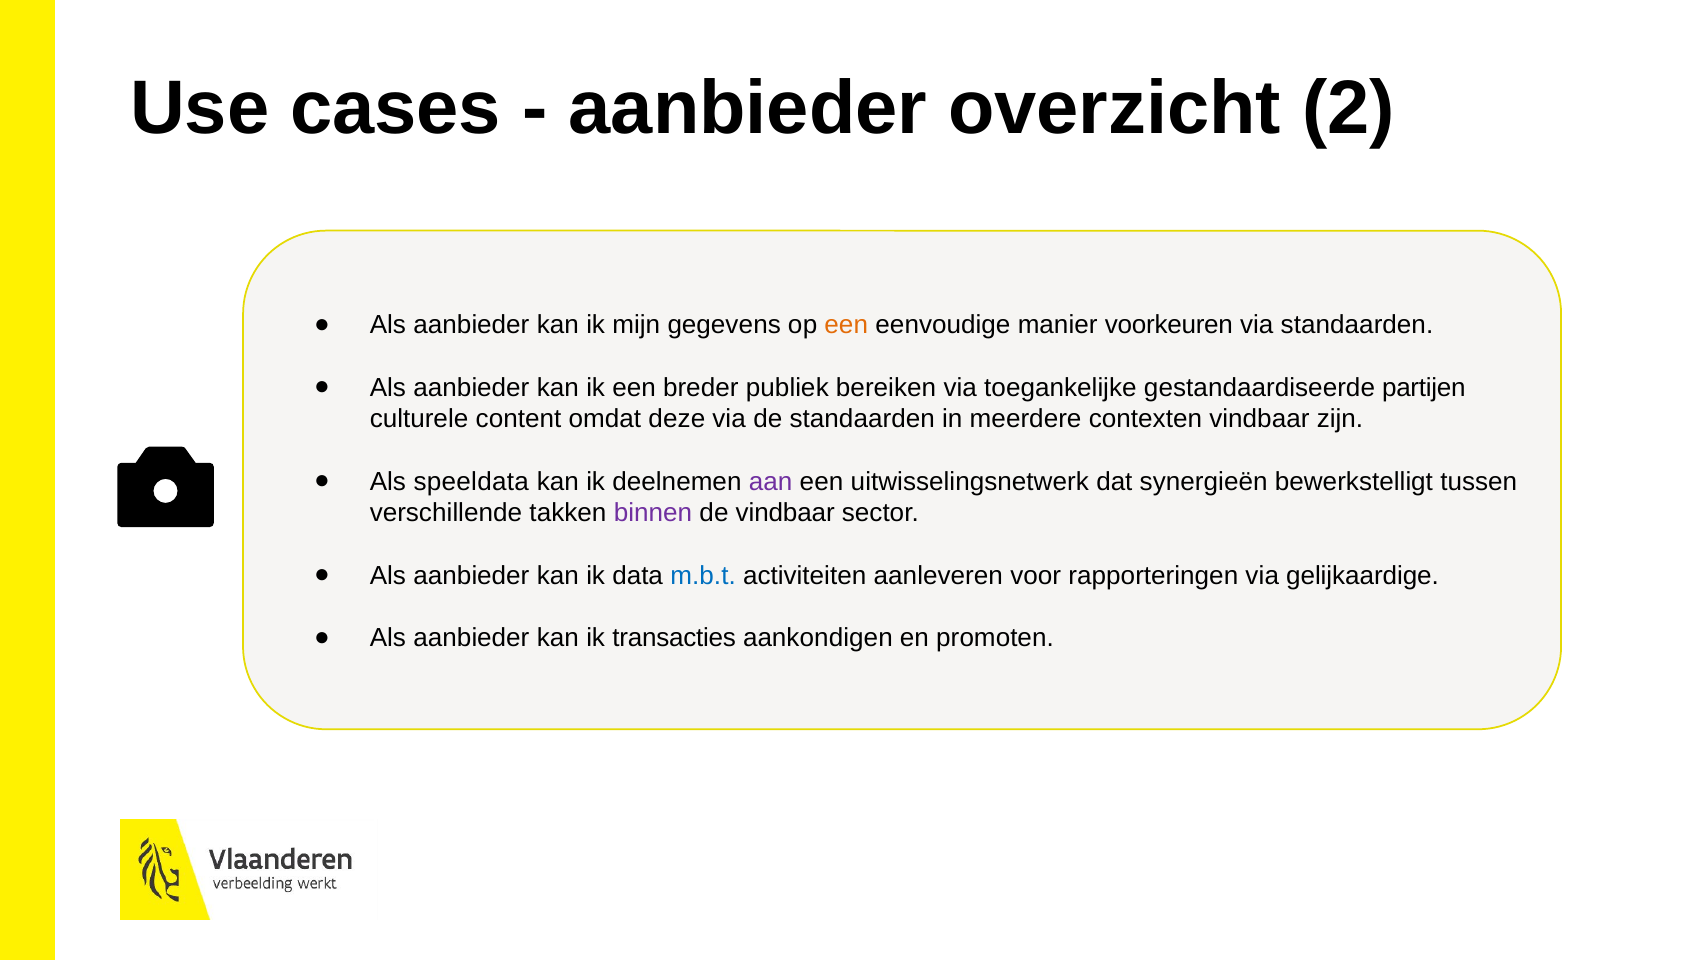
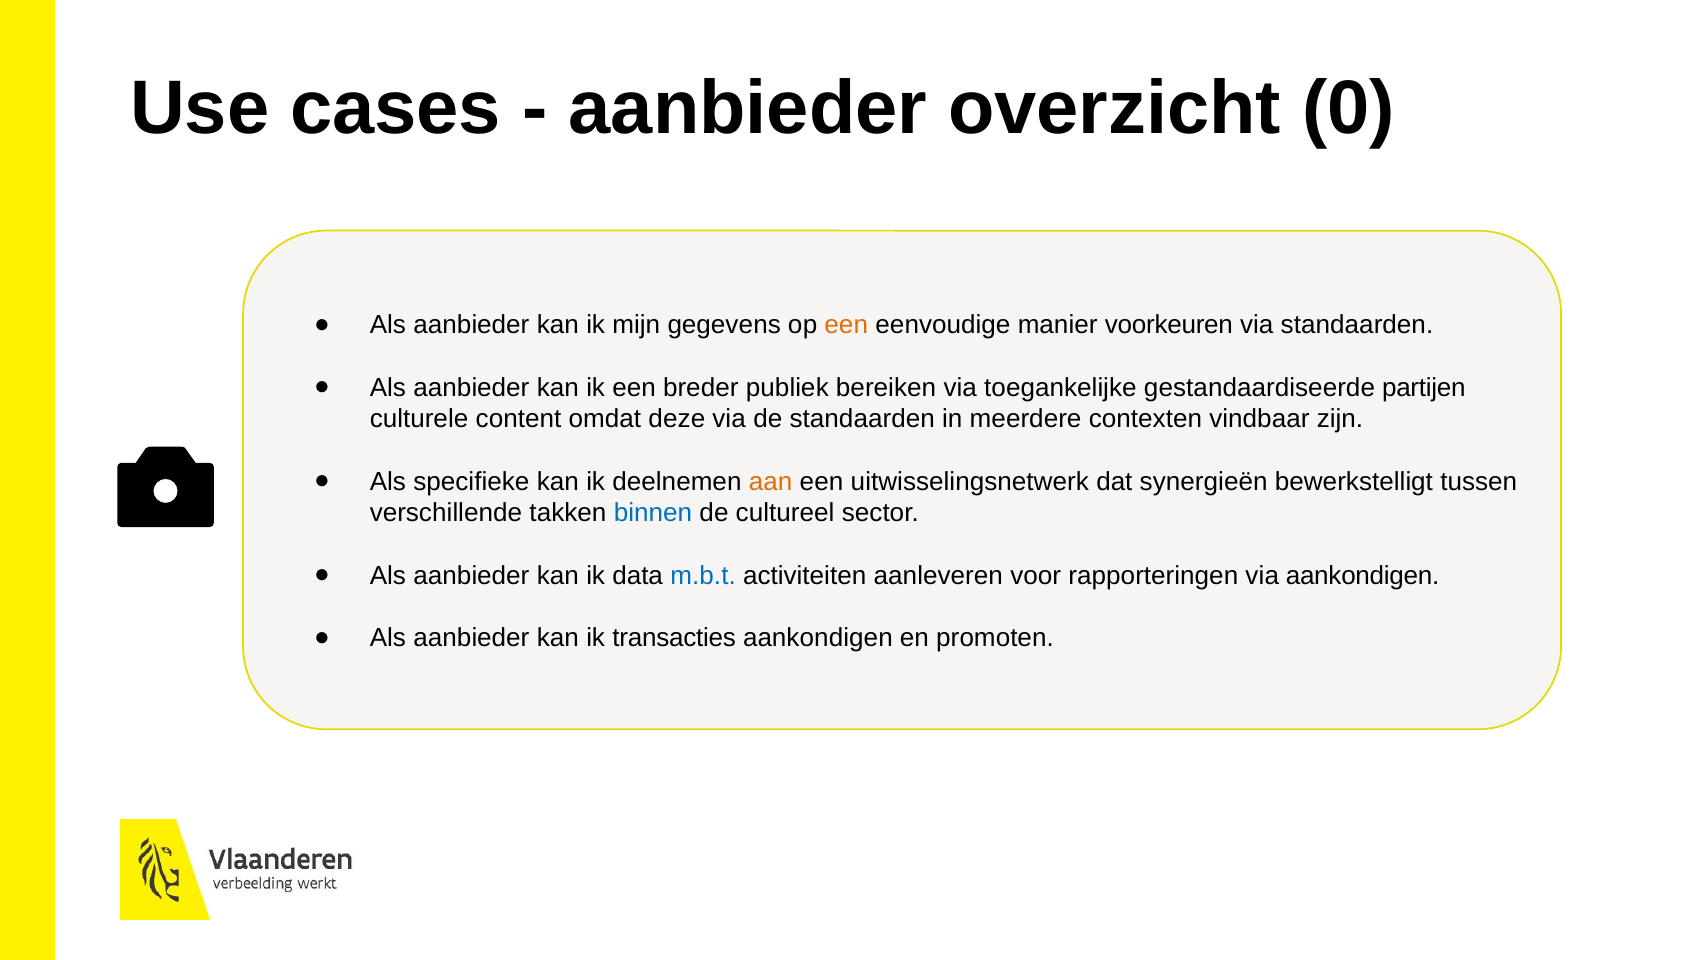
2: 2 -> 0 (1349, 108)
speeldata: speeldata -> specifieke (471, 482)
aan colour: purple -> orange (771, 482)
binnen colour: purple -> blue (653, 513)
de vindbaar: vindbaar -> cultureel (785, 513)
via gelijkaardige: gelijkaardige -> aankondigen (1363, 576)
